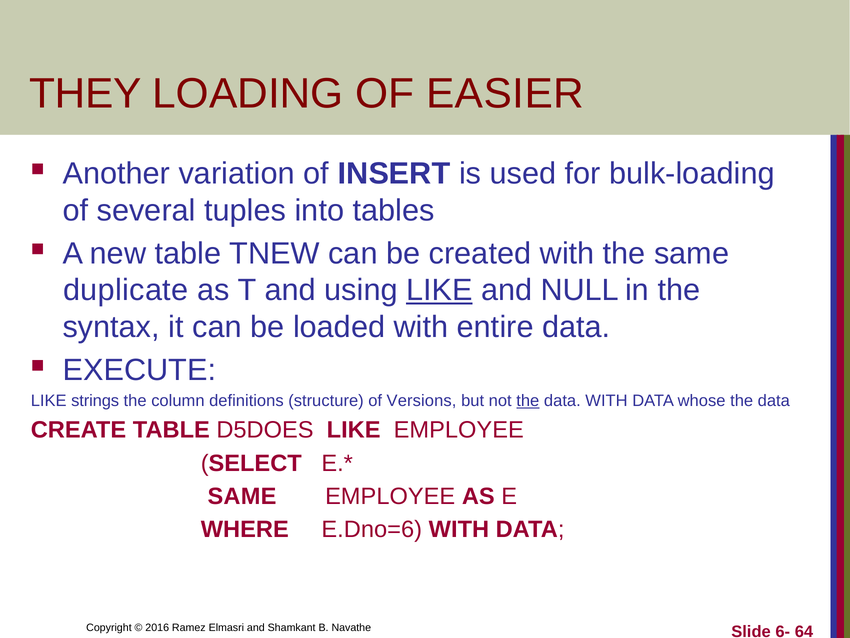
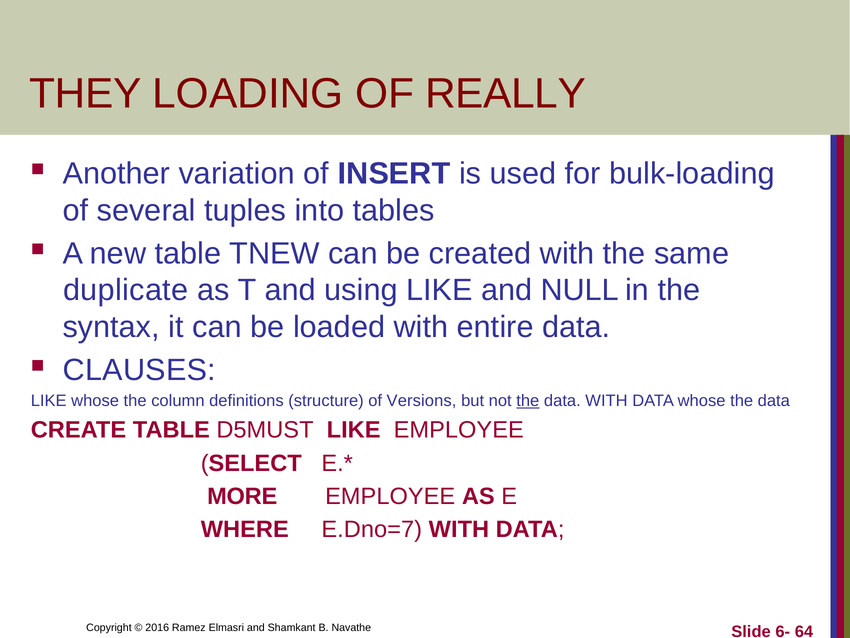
EASIER: EASIER -> REALLY (505, 94)
LIKE underline: present -> none (439, 290)
EXECUTE: EXECUTE -> CLAUSES (139, 370)
LIKE strings: strings -> whose (95, 401)
D5DOES: D5DOES -> D5MUST (265, 430)
SAME: SAME -> MORE (242, 496)
E.Dno=6: E.Dno=6 -> E.Dno=7 (372, 529)
